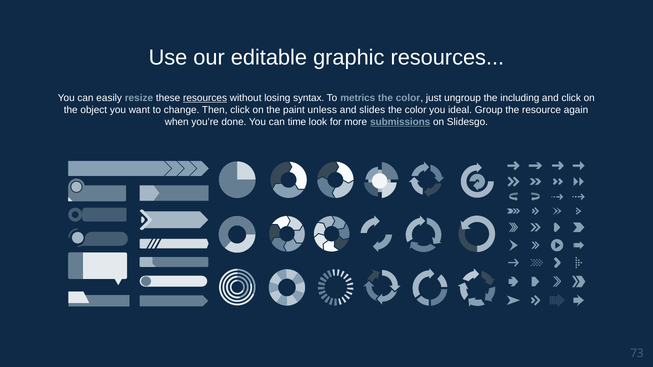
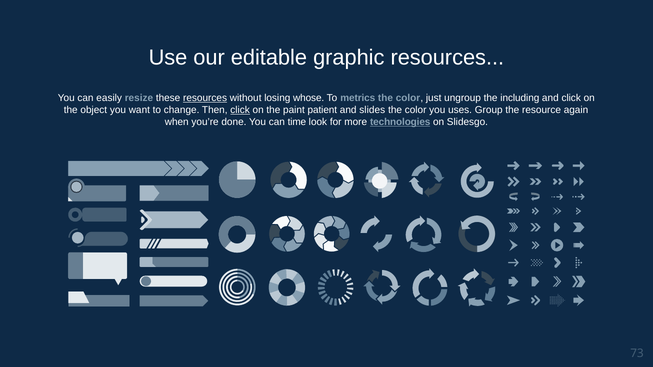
syntax: syntax -> whose (309, 98)
click underline: none -> present (240, 110)
unless: unless -> patient (322, 110)
ideal: ideal -> uses (460, 110)
submissions: submissions -> technologies (400, 122)
